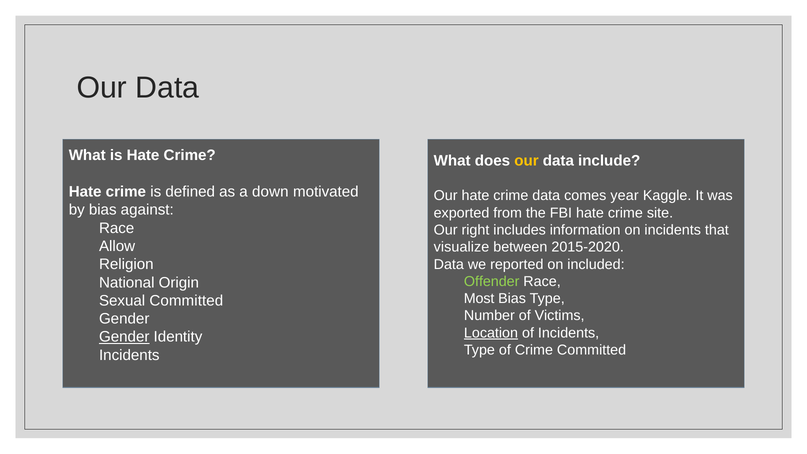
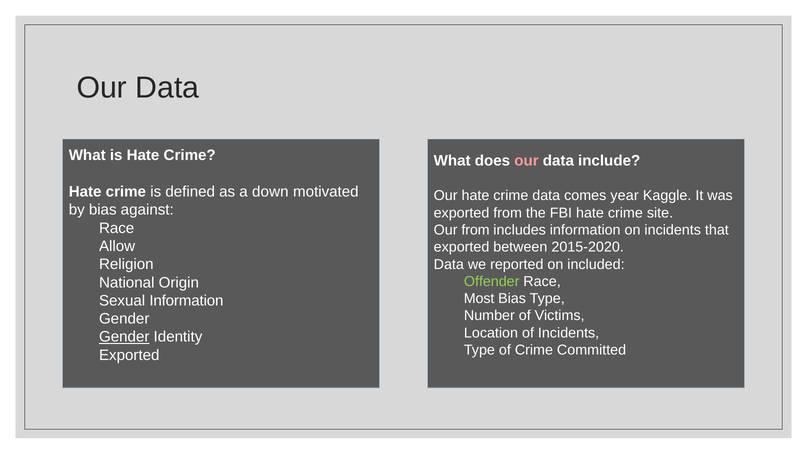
our colour: yellow -> pink (527, 161)
Our right: right -> from (476, 230)
visualize: visualize -> exported (462, 247)
Sexual Committed: Committed -> Information (186, 301)
Location underline: present -> none (491, 333)
Incidents: Incidents -> Exported (129, 355)
